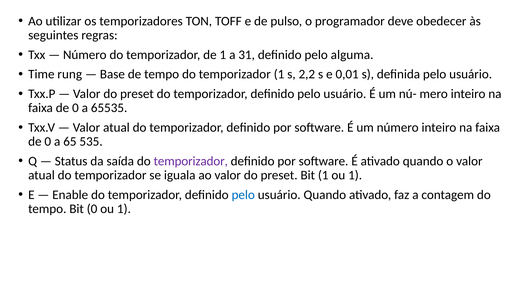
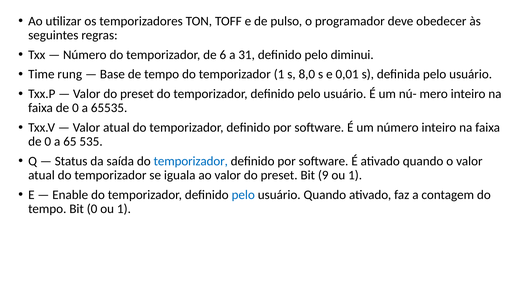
de 1: 1 -> 6 (223, 55)
alguma: alguma -> diminui (352, 55)
2,2: 2,2 -> 8,0 (307, 74)
temporizador colour: purple -> blue (191, 161)
Bit 1: 1 -> 9 (323, 175)
